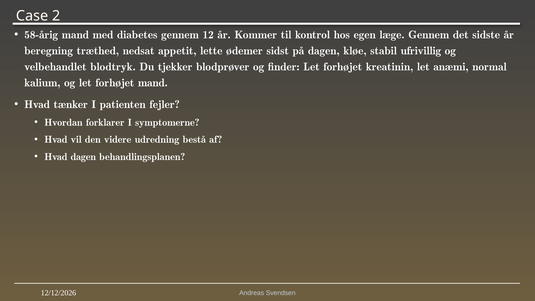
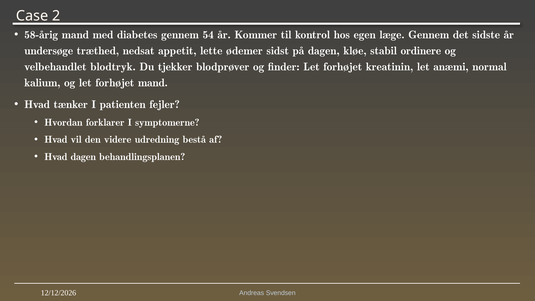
12: 12 -> 54 (208, 35)
beregning: beregning -> undersøge (49, 51)
ufrivillig: ufrivillig -> ordinere (421, 51)
